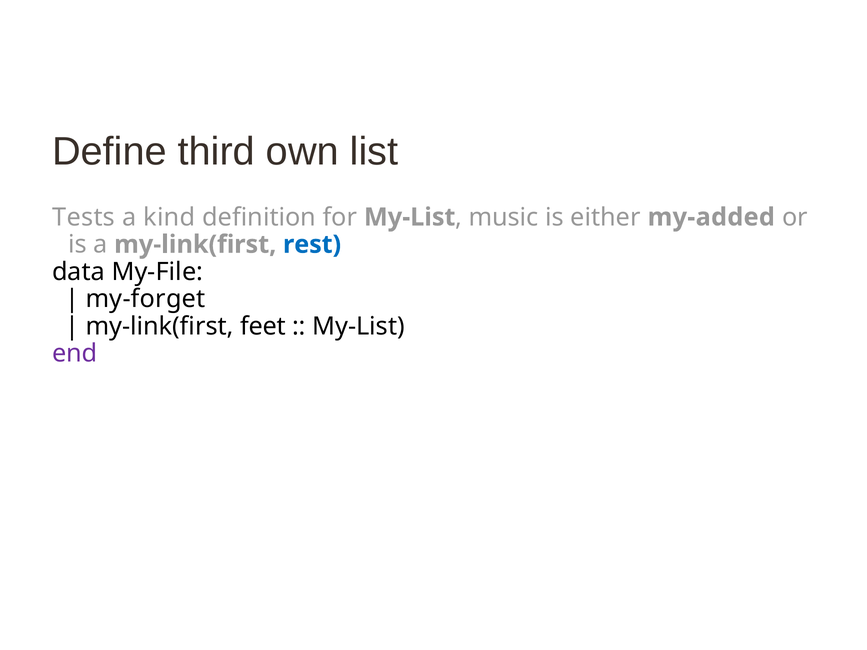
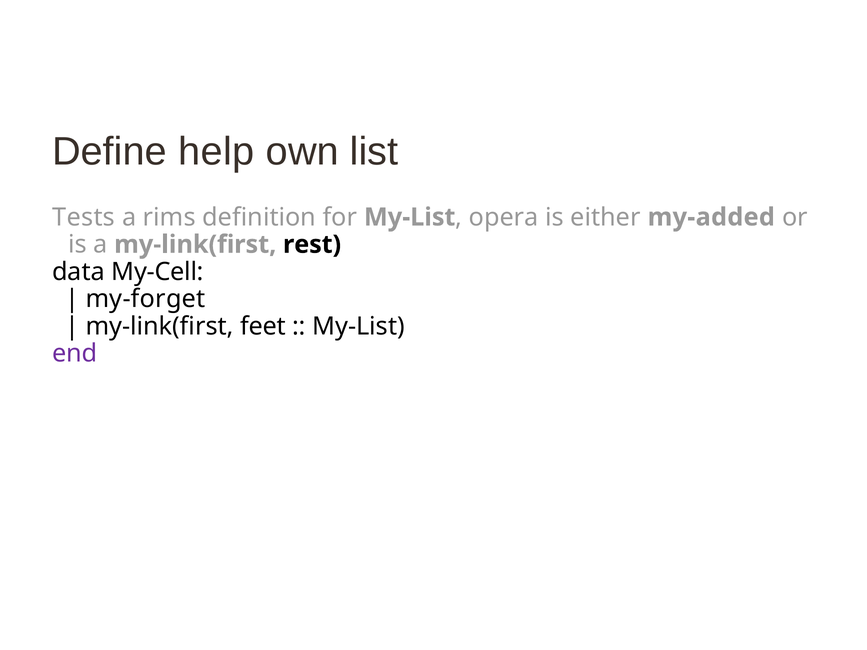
third: third -> help (216, 152)
kind: kind -> rims (169, 217)
music: music -> opera (504, 217)
rest colour: blue -> black (312, 245)
My-File: My-File -> My-Cell (157, 272)
